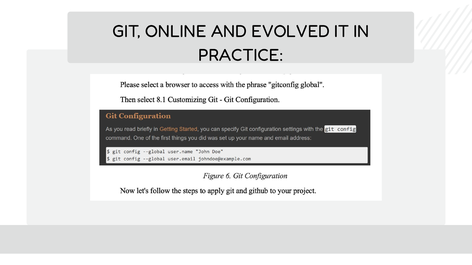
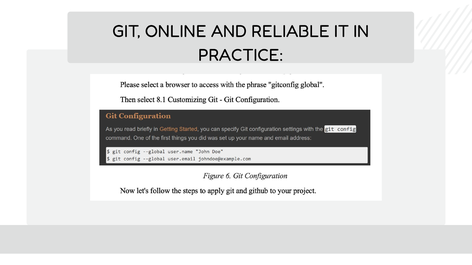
EVOLVED: EVOLVED -> RELIABLE (290, 31)
